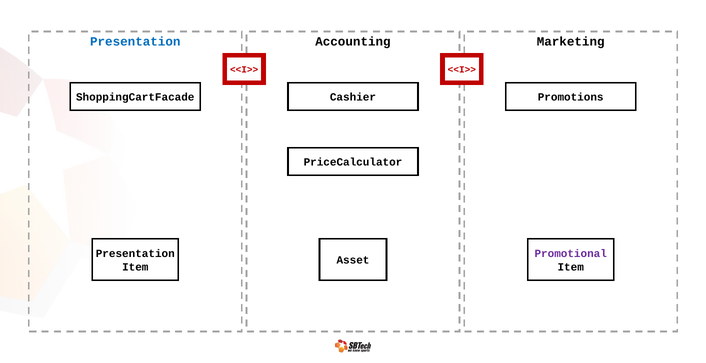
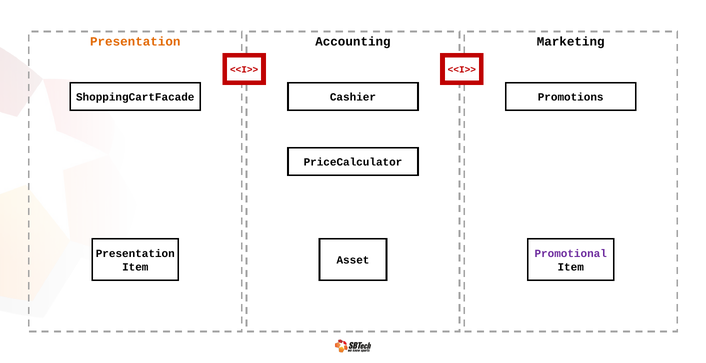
Presentation colour: blue -> orange (135, 41)
